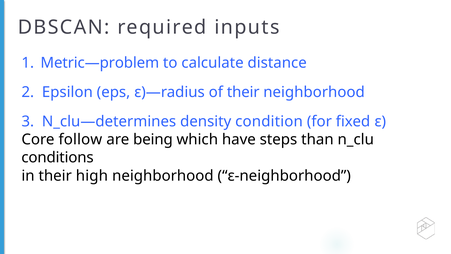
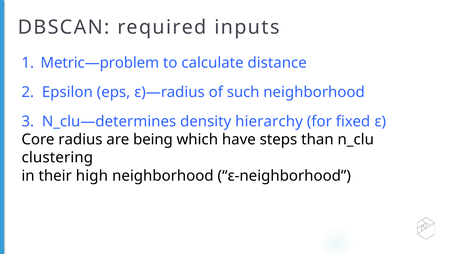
of their: their -> such (243, 92)
condition: condition -> hierarchy (269, 121)
follow: follow -> radius (80, 139)
conditions: conditions -> clustering (57, 157)
